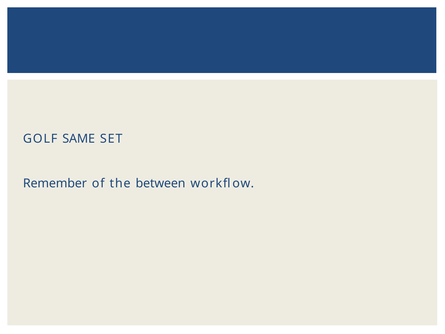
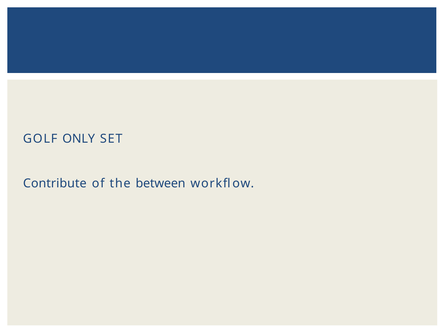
SAME: SAME -> ONLY (79, 139)
Remember: Remember -> Contribute (55, 183)
